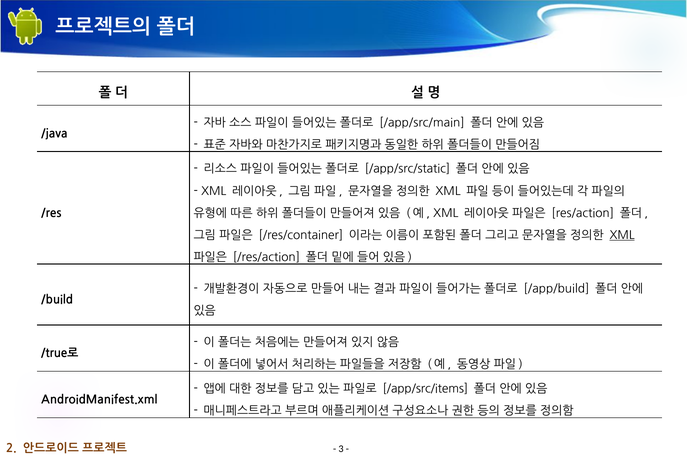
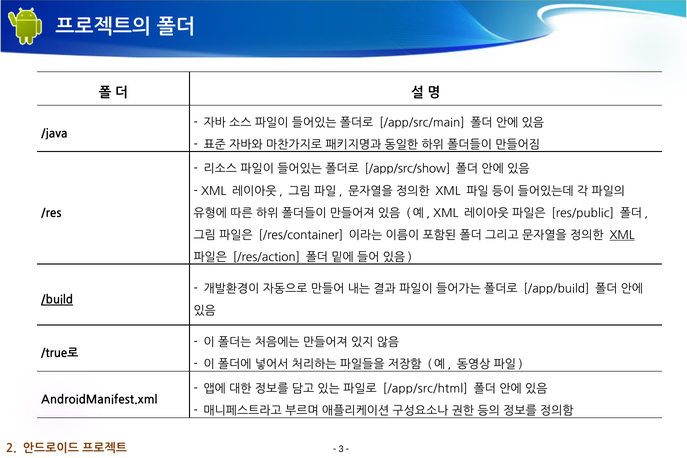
/app/src/static: /app/src/static -> /app/src/show (407, 169)
res/action: res/action -> res/public (583, 213)
/build underline: none -> present (57, 300)
/app/src/items: /app/src/items -> /app/src/html (425, 389)
